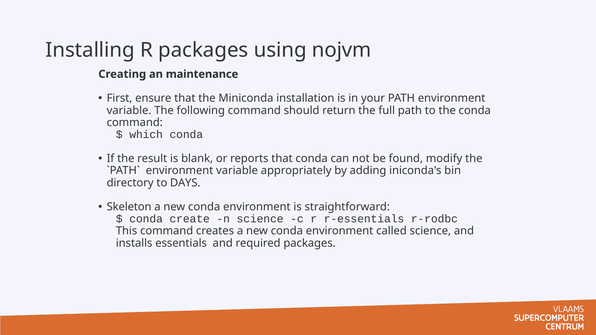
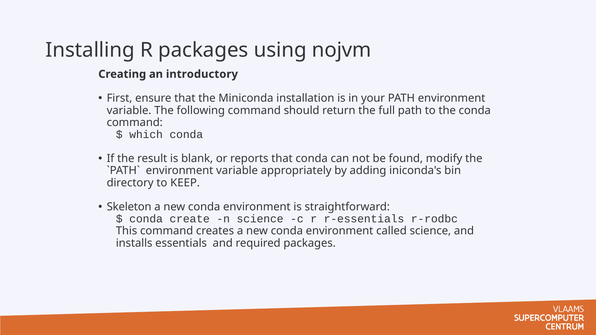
maintenance: maintenance -> introductory (202, 74)
DAYS: DAYS -> KEEP (185, 183)
